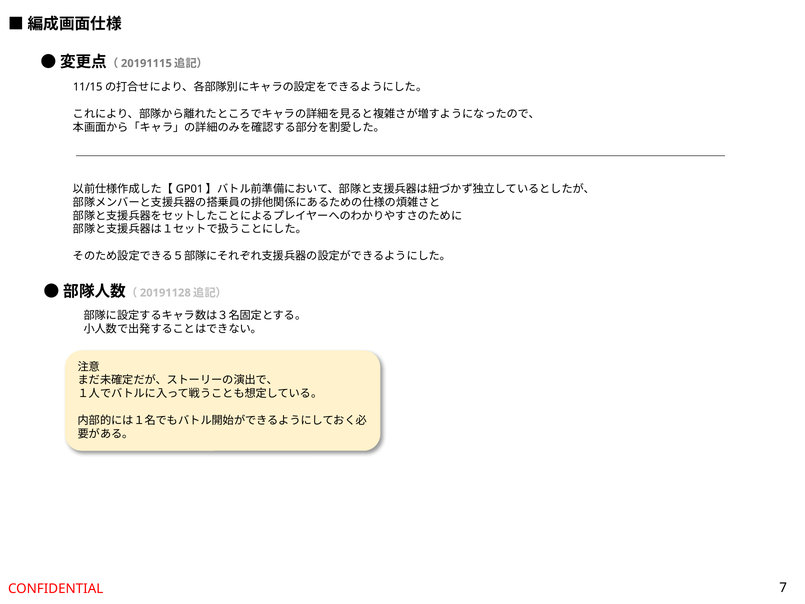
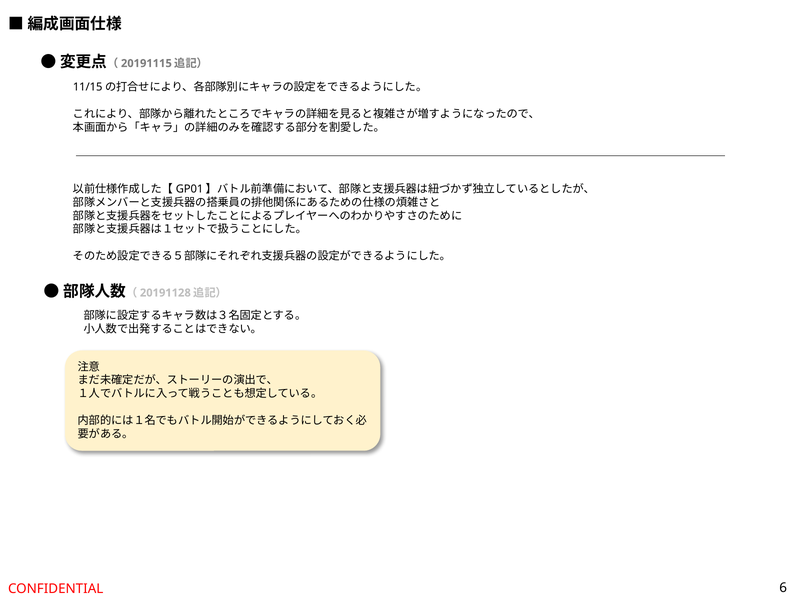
7: 7 -> 6 (783, 588)
